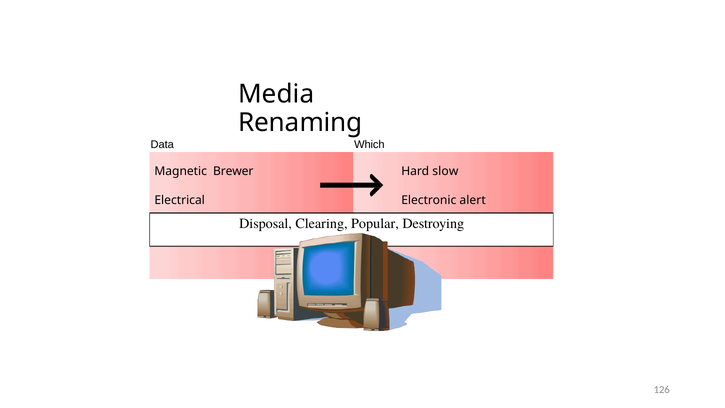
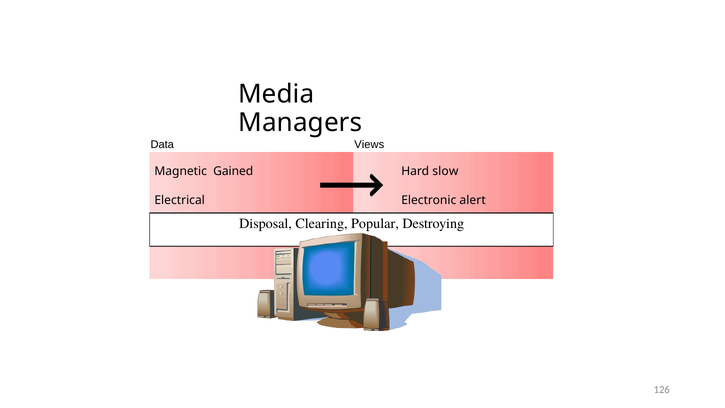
Renaming: Renaming -> Managers (300, 122)
Which: Which -> Views (369, 144)
Brewer: Brewer -> Gained (233, 171)
